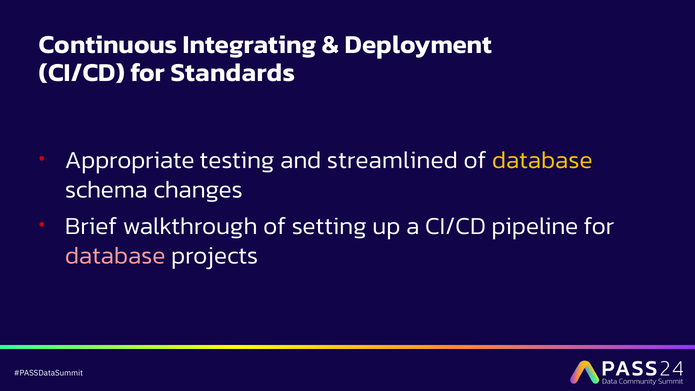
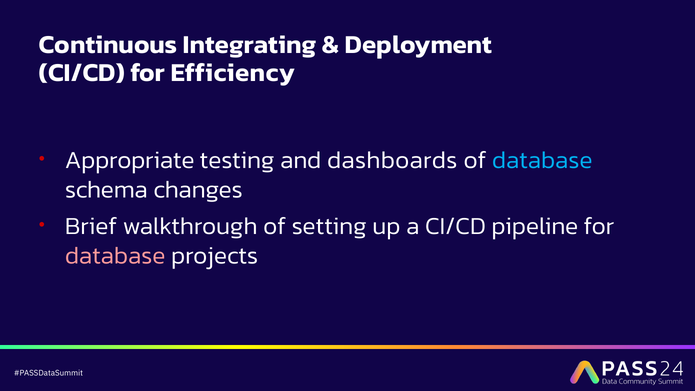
Standards: Standards -> Efficiency (233, 73)
streamlined: streamlined -> dashboards (392, 160)
database colour: yellow -> light blue (542, 160)
